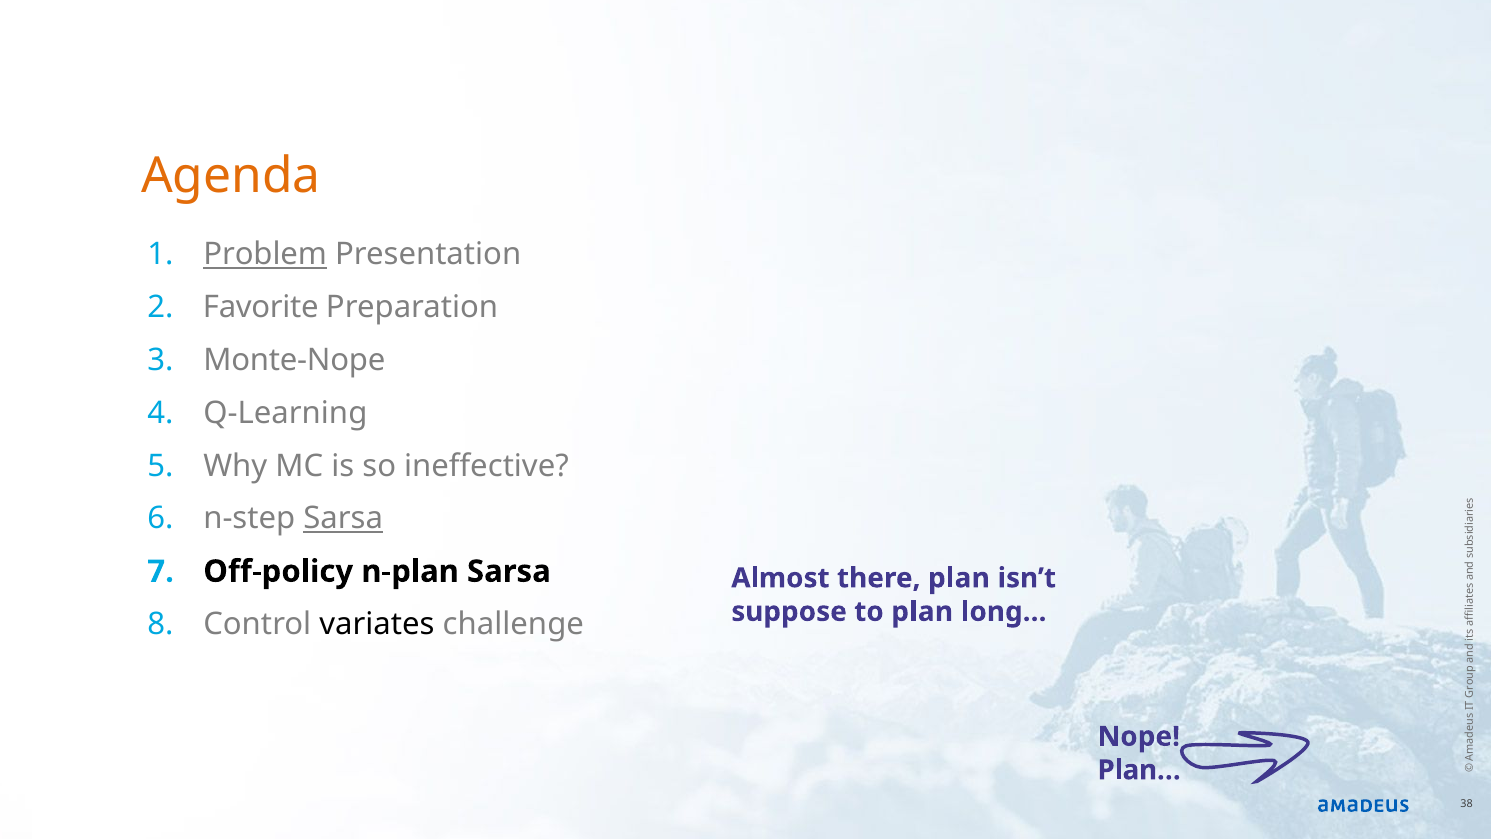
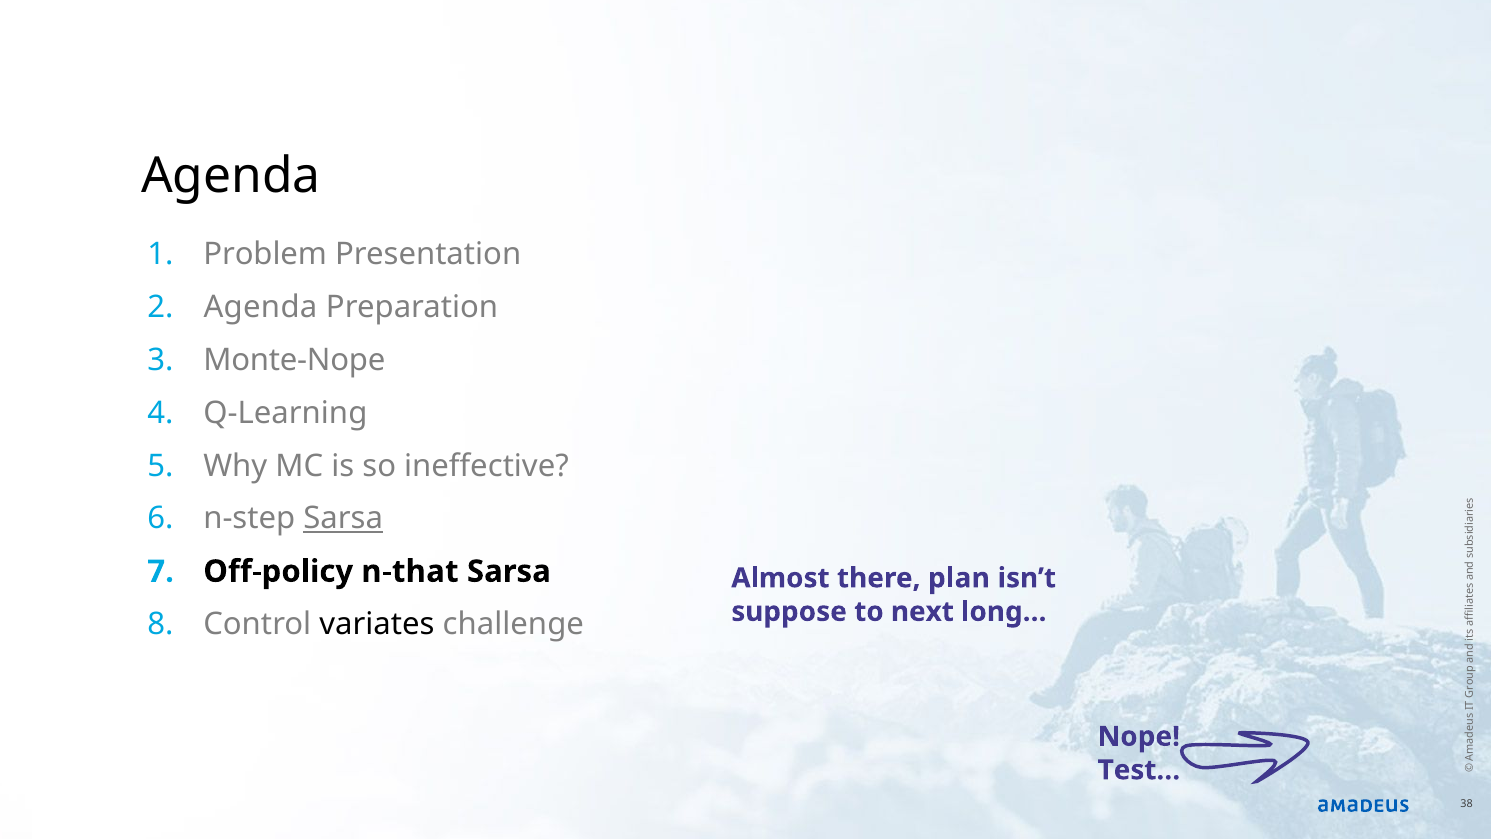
Agenda colour: orange -> black (231, 176)
Problem underline: present -> none (265, 254)
Favorite: Favorite -> Agenda (260, 307)
n-plan: n-plan -> n-that (410, 571)
to plan: plan -> next (922, 611)
Plan…: Plan… -> Test… (1139, 770)
